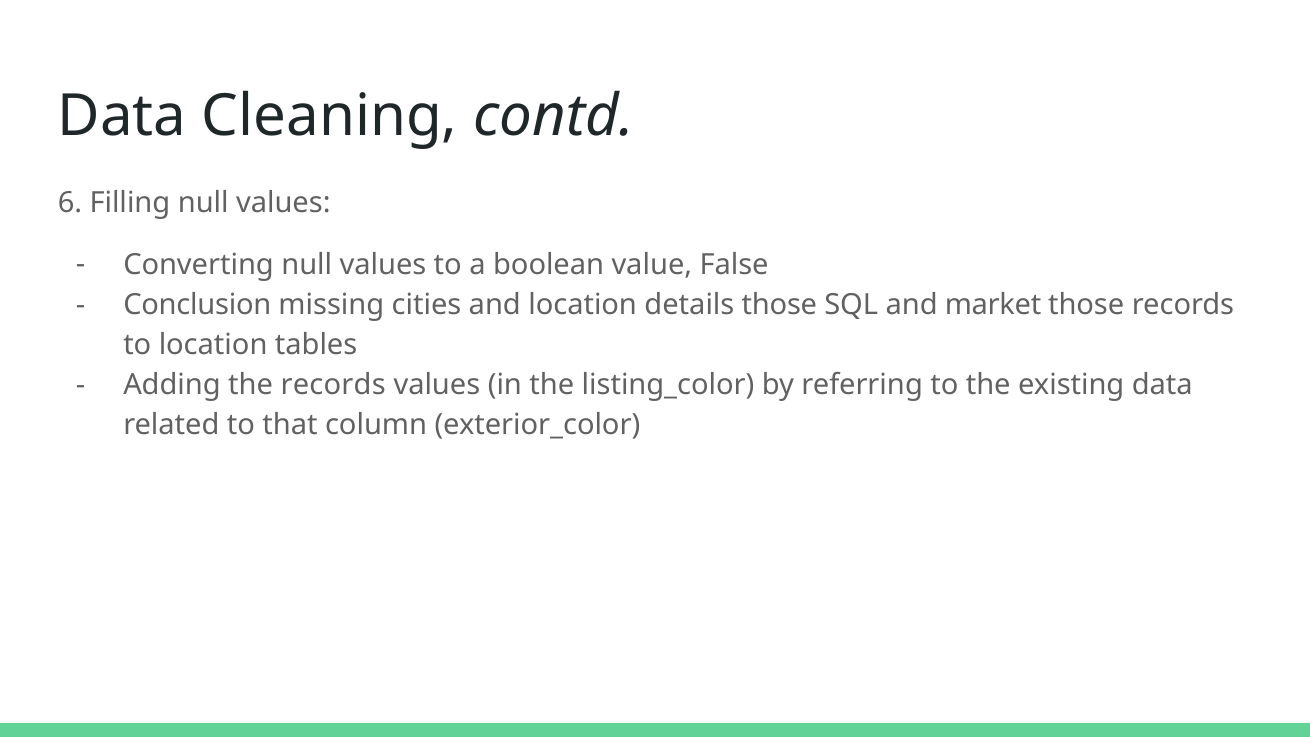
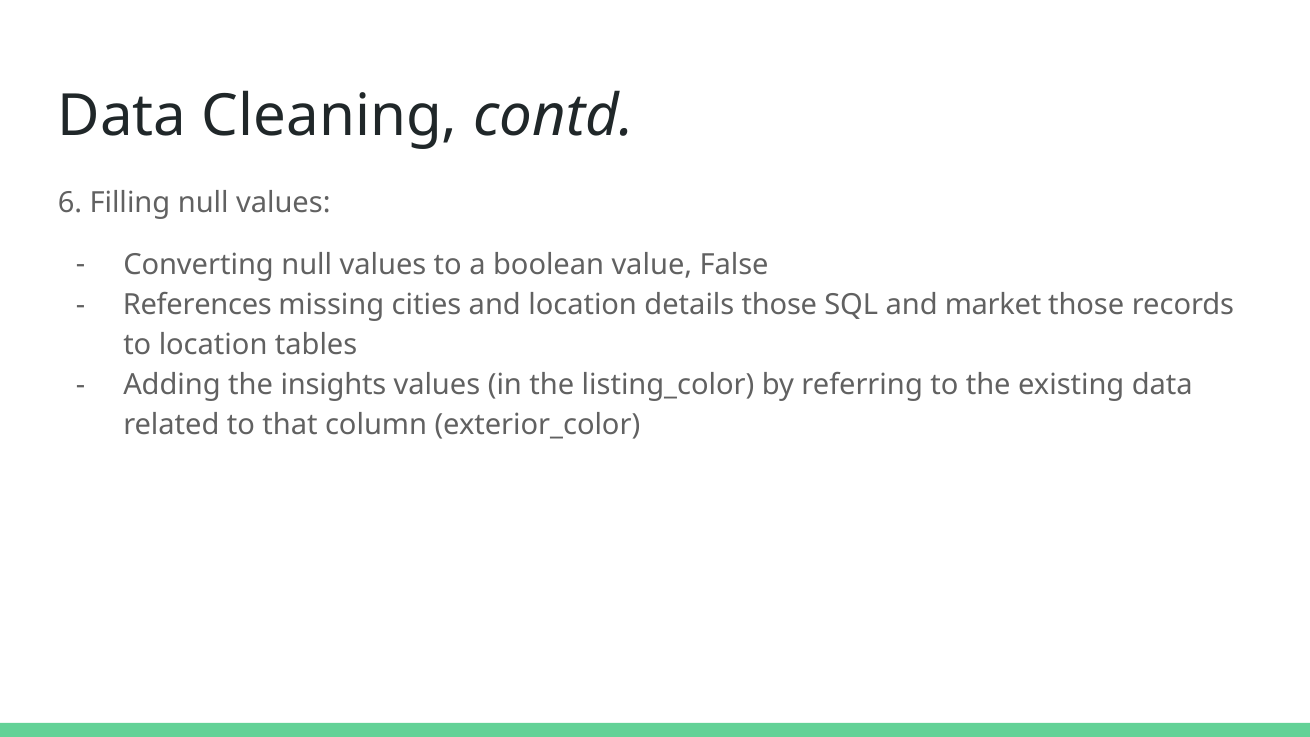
Conclusion: Conclusion -> References (197, 305)
the records: records -> insights (333, 385)
